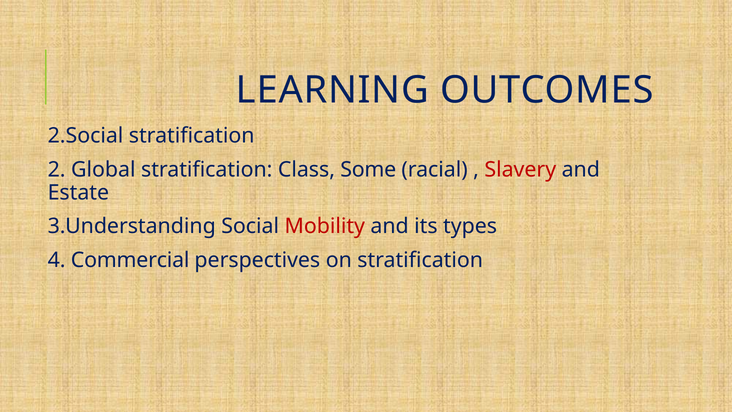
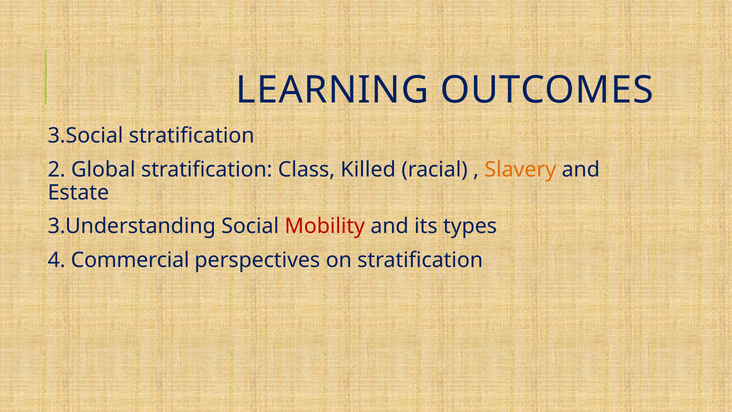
2.Social: 2.Social -> 3.Social (86, 136)
Some: Some -> Killed (368, 169)
Slavery colour: red -> orange (520, 169)
